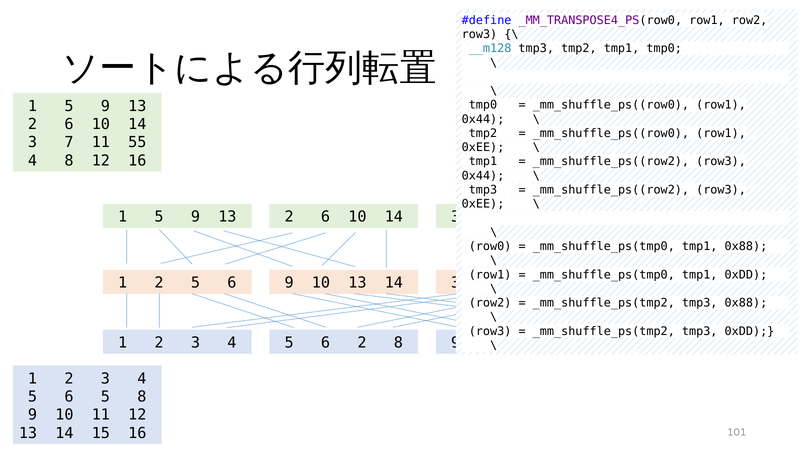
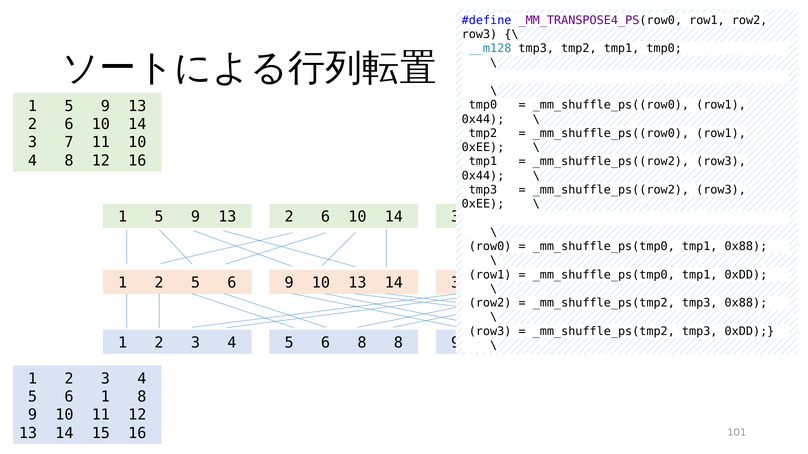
11 55: 55 -> 10 (137, 143)
6 2: 2 -> 8 (362, 343)
6 5: 5 -> 1 (105, 397)
